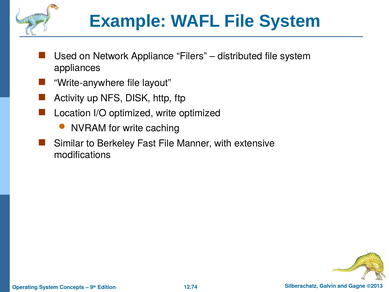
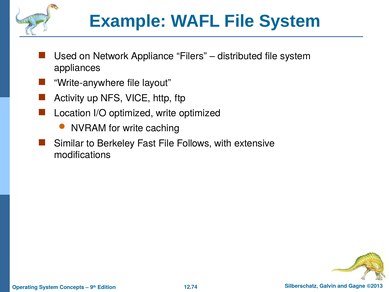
DISK: DISK -> VICE (138, 98)
Manner: Manner -> Follows (194, 143)
